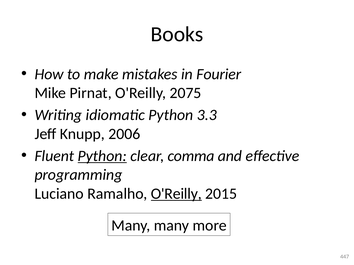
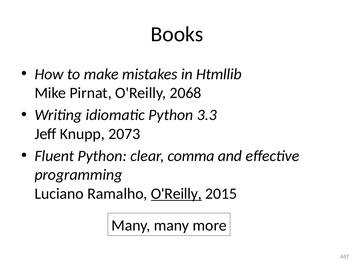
Fourier: Fourier -> Htmllib (219, 74)
2075: 2075 -> 2068 (186, 93)
2006: 2006 -> 2073 (124, 134)
Python underline: present -> none (102, 156)
